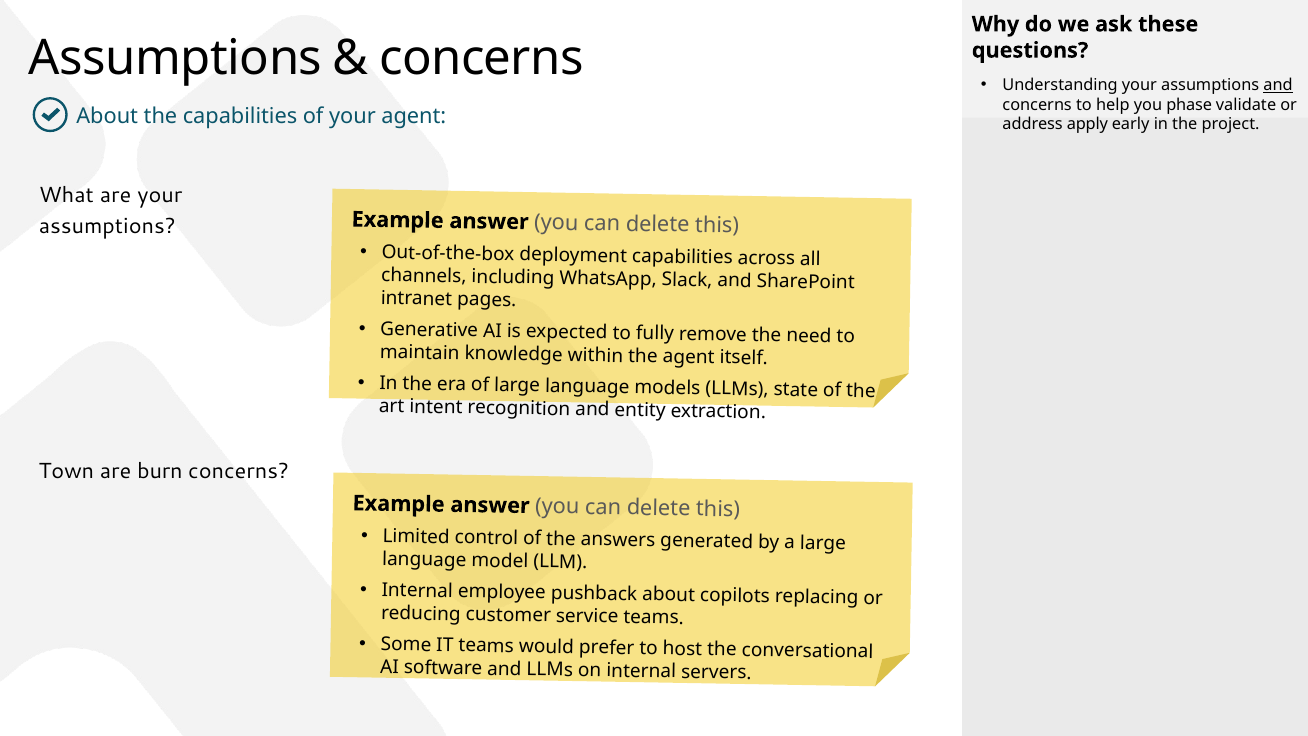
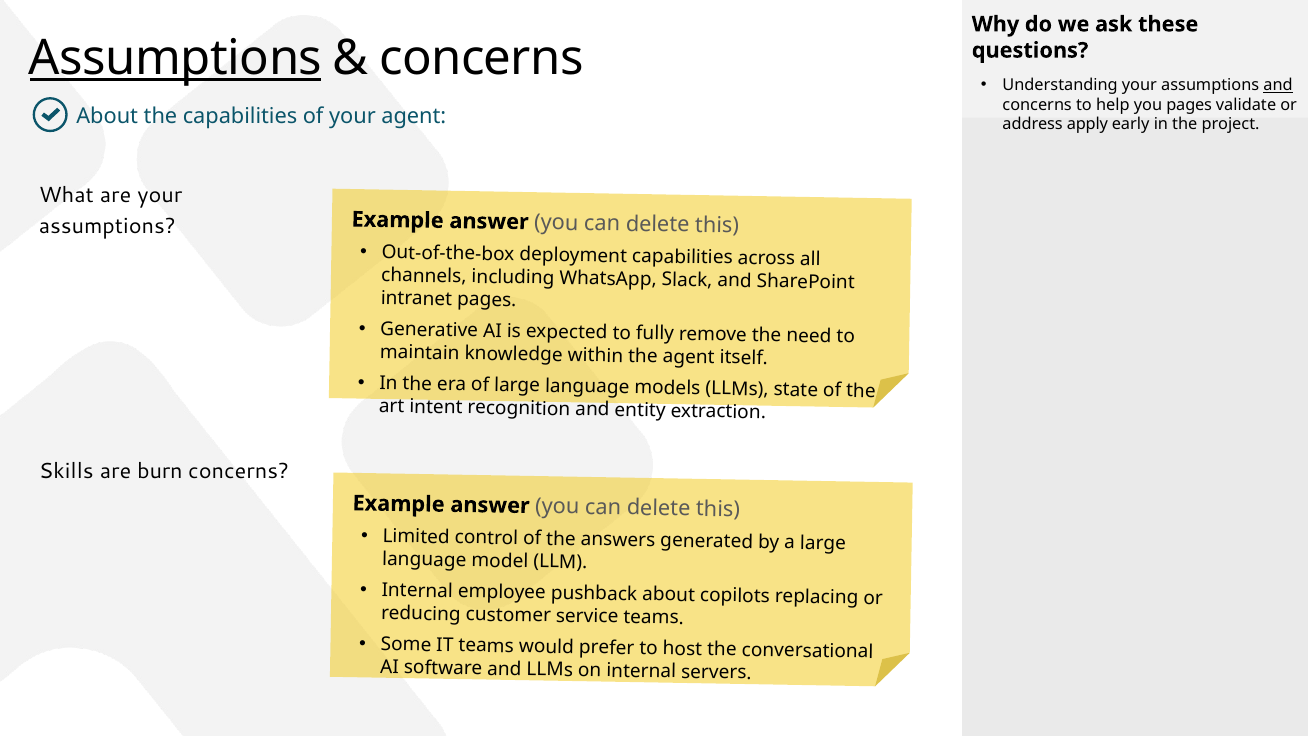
Assumptions underline: none -> present (176, 58)
you phase: phase -> pages (1189, 105)
Town: Town -> Skills (66, 471)
